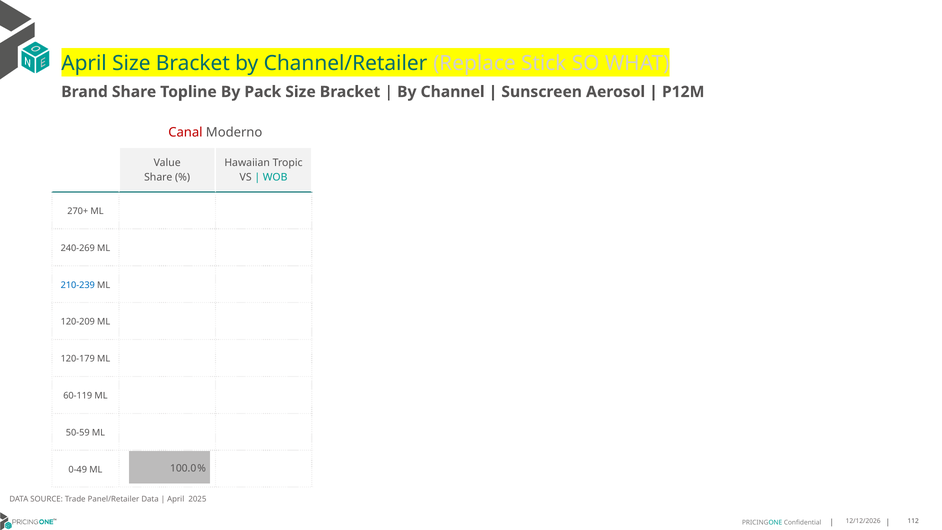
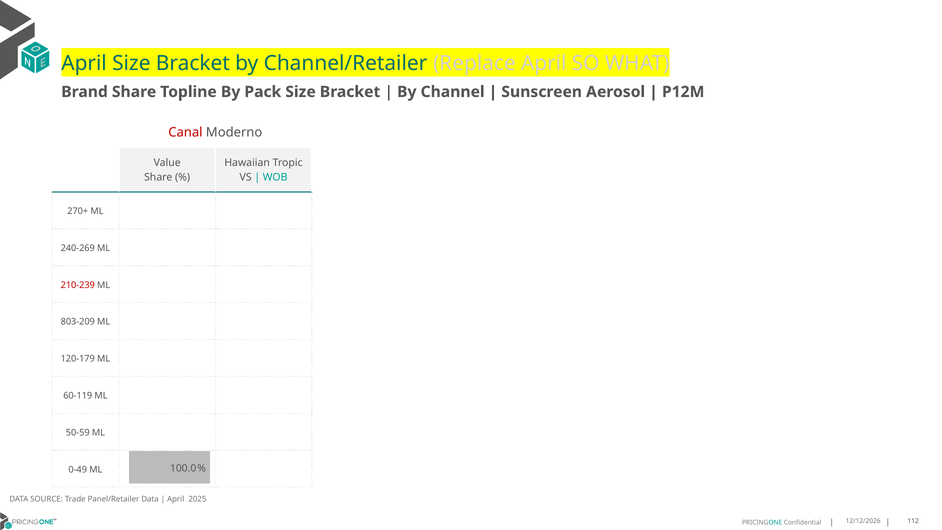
Replace Stick: Stick -> April (544, 63)
210-239 colour: blue -> red (78, 285)
120-209: 120-209 -> 803-209 (78, 322)
